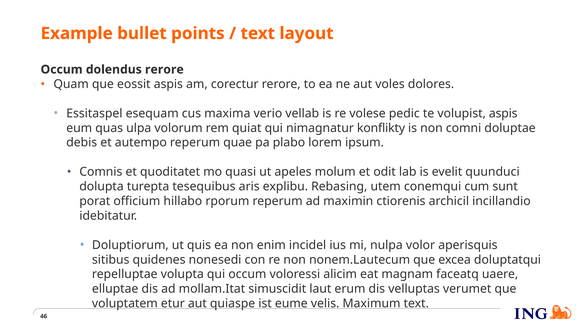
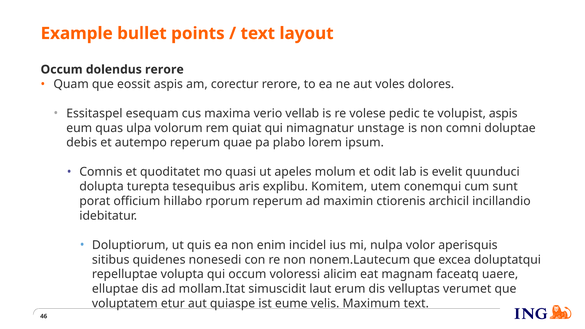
konflikty: konflikty -> unstage (381, 128)
Rebasing: Rebasing -> Komitem (339, 187)
